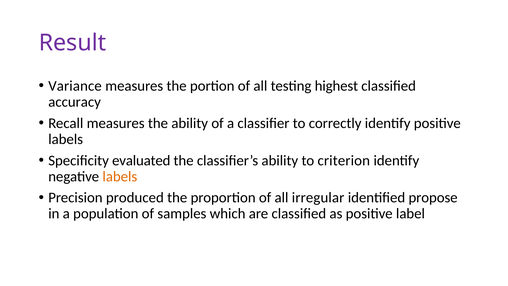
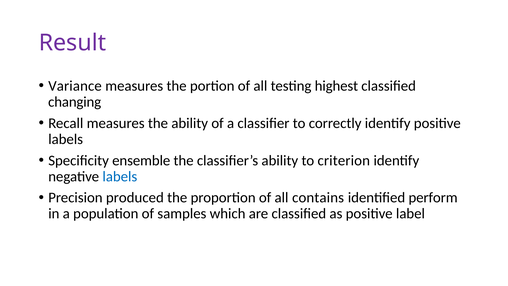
accuracy: accuracy -> changing (75, 102)
evaluated: evaluated -> ensemble (141, 160)
labels colour: orange -> blue (120, 176)
irregular: irregular -> contains (318, 198)
propose: propose -> perform (433, 198)
